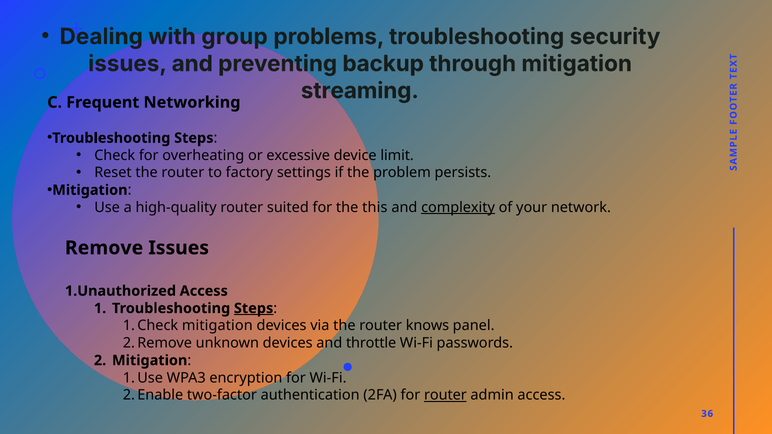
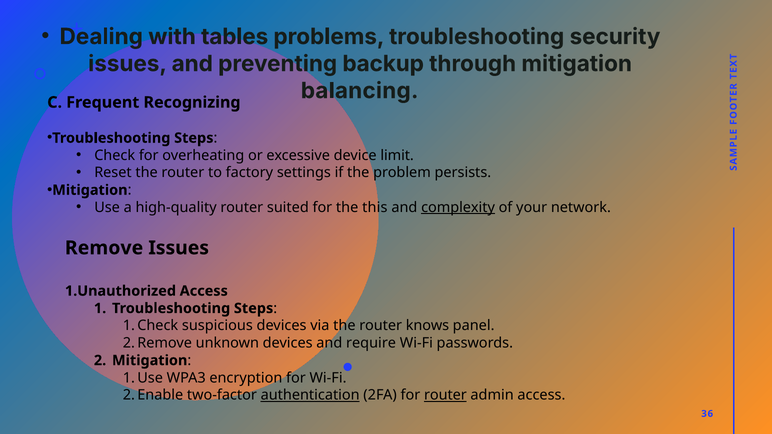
group: group -> tables (235, 37)
streaming: streaming -> balancing (360, 91)
Networking: Networking -> Recognizing (192, 102)
Steps underline: present -> none (254, 308)
mitigation: mitigation -> suspicious (217, 326)
throttle: throttle -> require (371, 343)
authentication underline: none -> present (310, 395)
